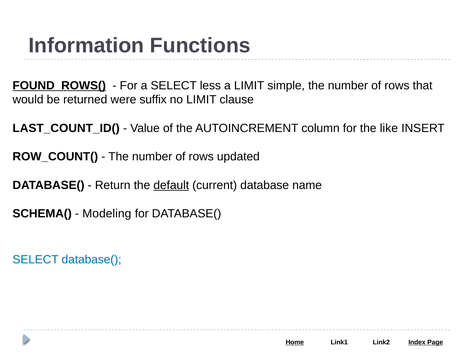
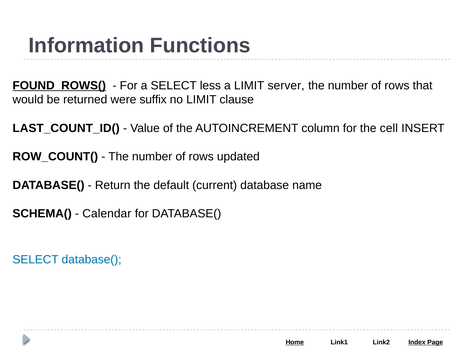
simple: simple -> server (286, 85)
like: like -> cell (389, 128)
default underline: present -> none (171, 185)
Modeling: Modeling -> Calendar (107, 213)
